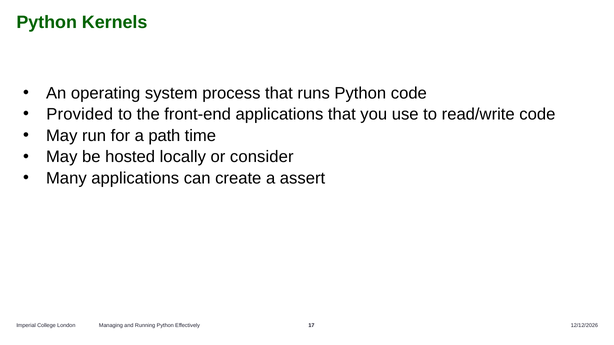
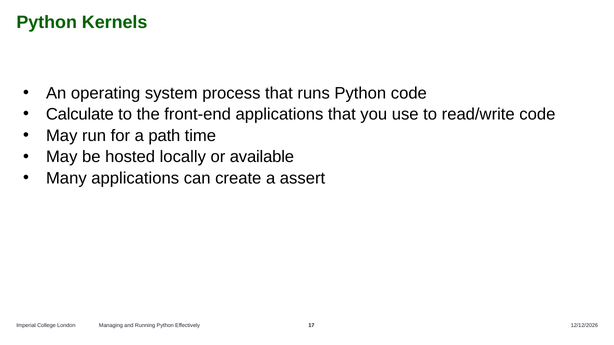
Provided: Provided -> Calculate (80, 114)
consider: consider -> available (262, 157)
